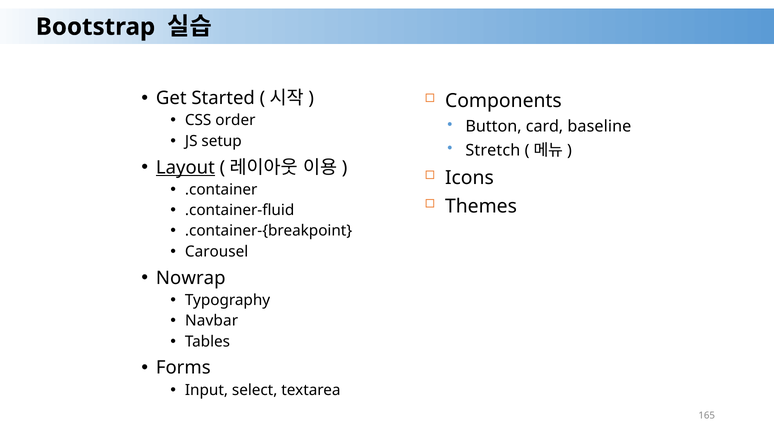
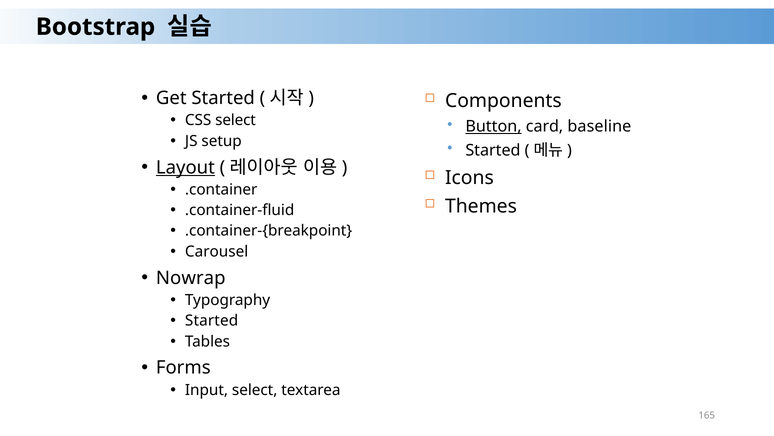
CSS order: order -> select (236, 120)
Button underline: none -> present (493, 126)
Stretch: Stretch -> Started (493, 150)
Navbar: Navbar -> Started (212, 320)
